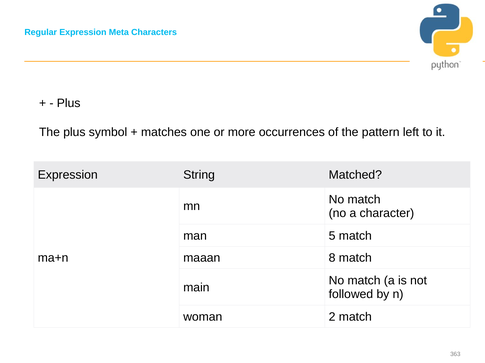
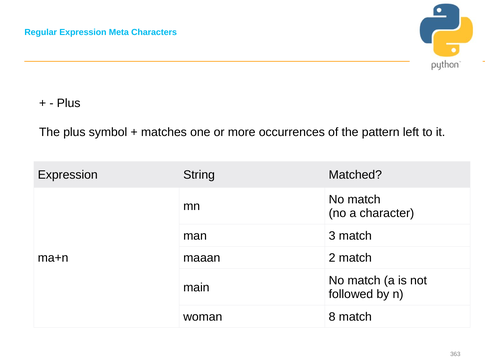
5: 5 -> 3 (332, 236)
8: 8 -> 2 (332, 258)
2: 2 -> 8 (332, 317)
